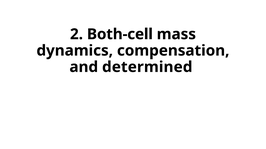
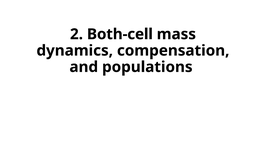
determined: determined -> populations (147, 67)
